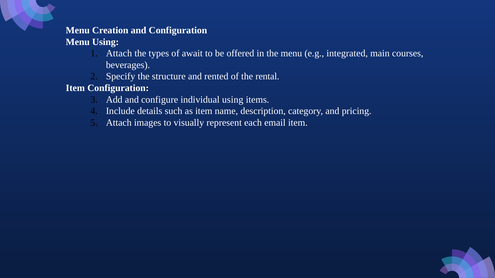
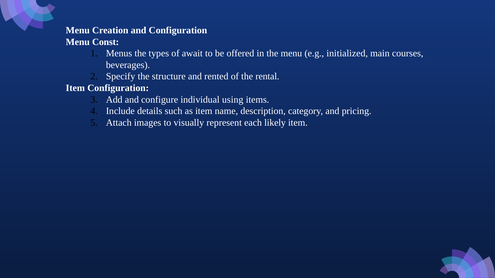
Menu Using: Using -> Const (106, 42)
Attach: Attach -> Menus (119, 53)
integrated: integrated -> initialized (347, 53)
email: email -> likely (275, 123)
